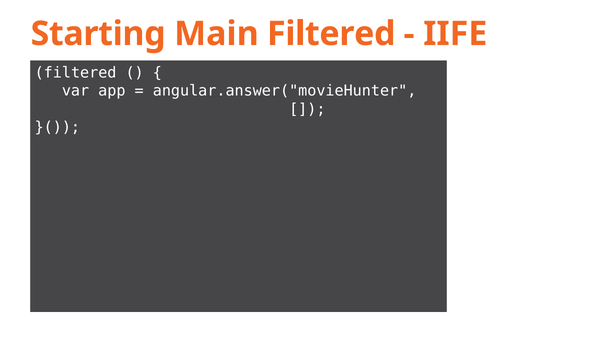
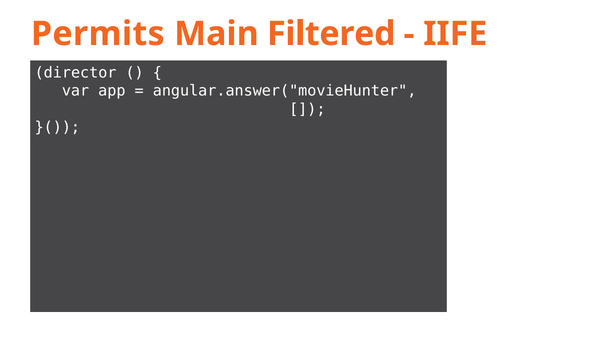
Starting: Starting -> Permits (98, 34)
filtered: filtered -> director (76, 73)
